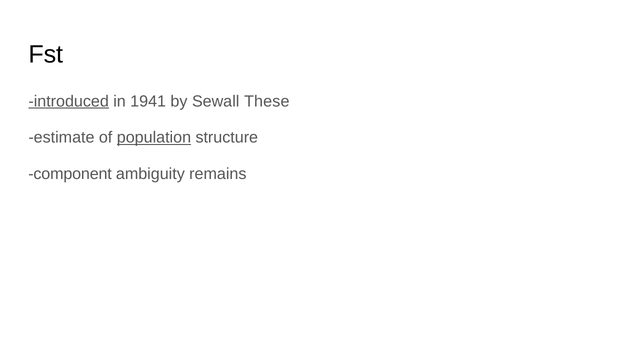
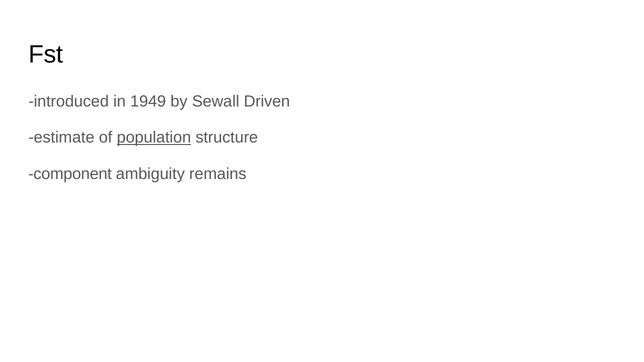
introduced underline: present -> none (69, 101)
1941: 1941 -> 1949 (148, 101)
These: These -> Driven (267, 101)
